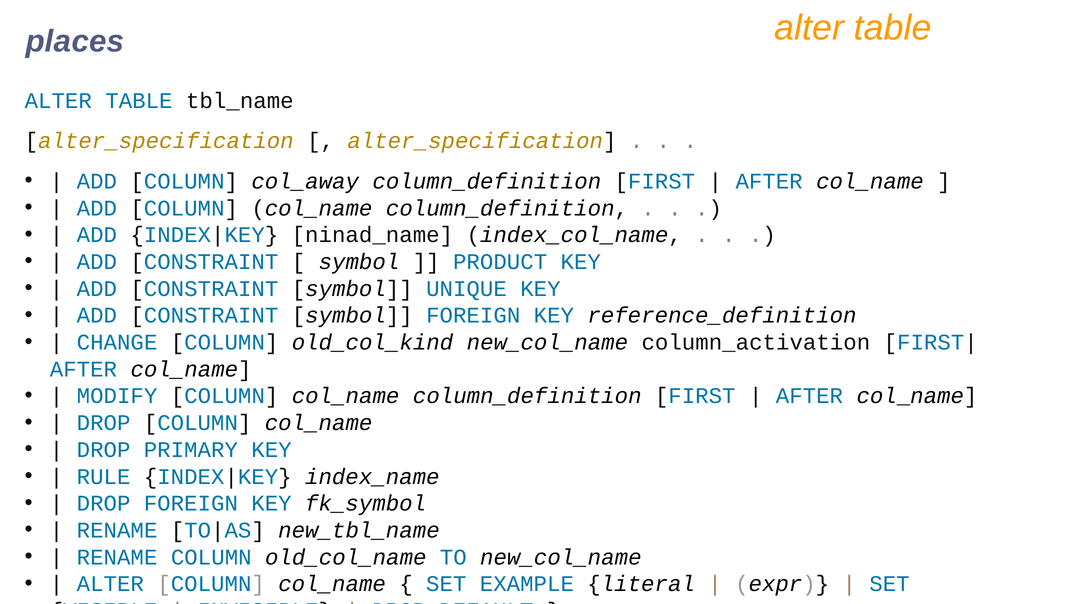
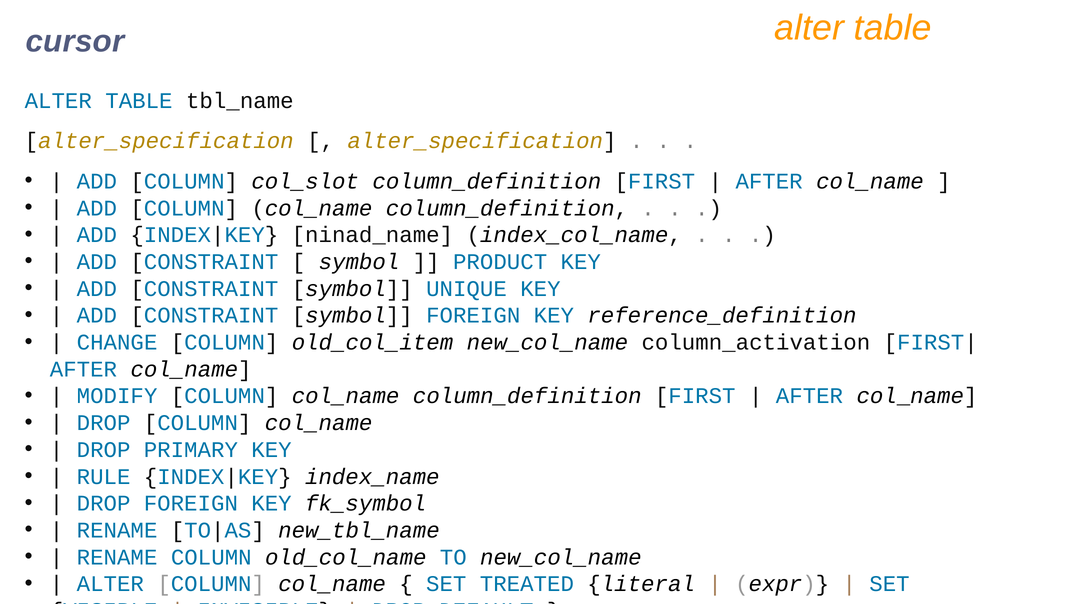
places: places -> cursor (75, 42)
col_away: col_away -> col_slot (305, 181)
old_col_kind: old_col_kind -> old_col_item (373, 342)
EXAMPLE: EXAMPLE -> TREATED (527, 584)
